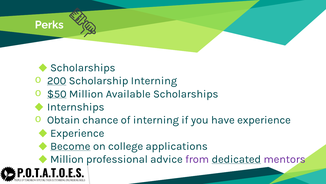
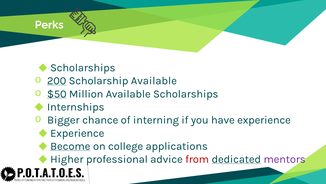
Scholarship Interning: Interning -> Available (154, 81)
Obtain: Obtain -> Bigger (63, 120)
Million: Million -> Higher (67, 159)
from colour: purple -> red (197, 159)
